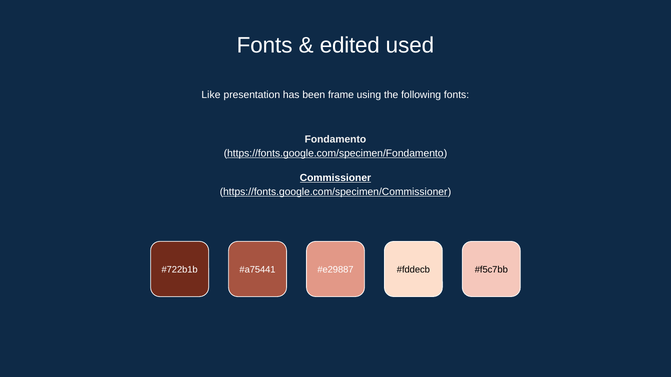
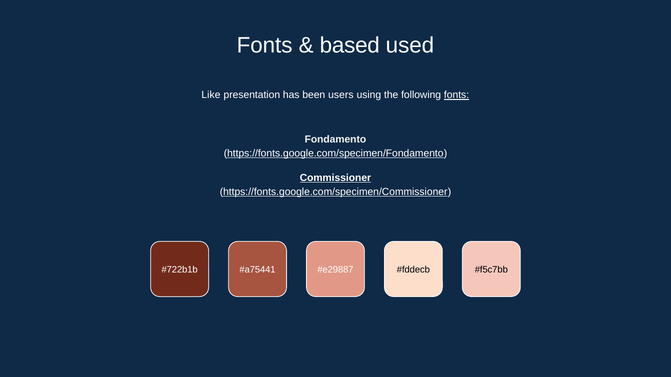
edited: edited -> based (350, 45)
frame: frame -> users (341, 95)
fonts underline: none -> present (457, 95)
